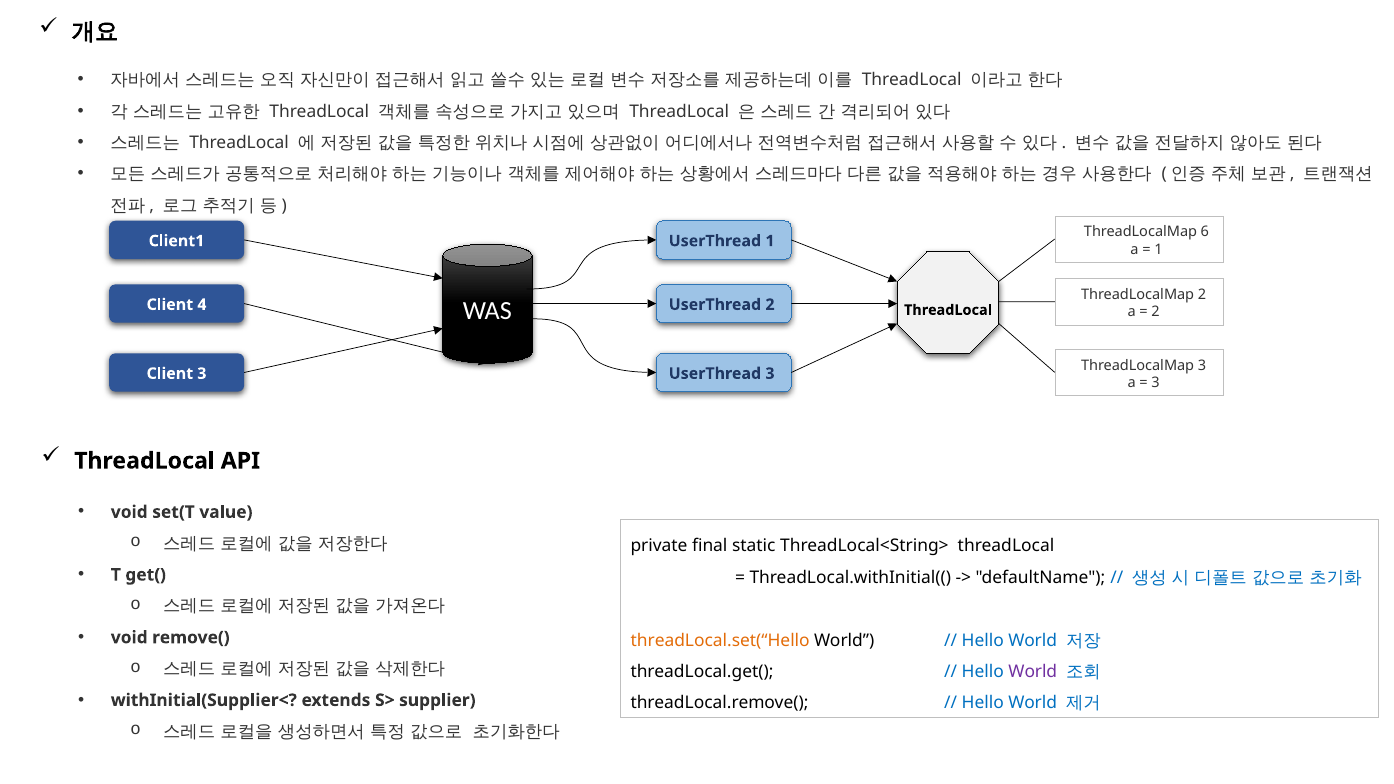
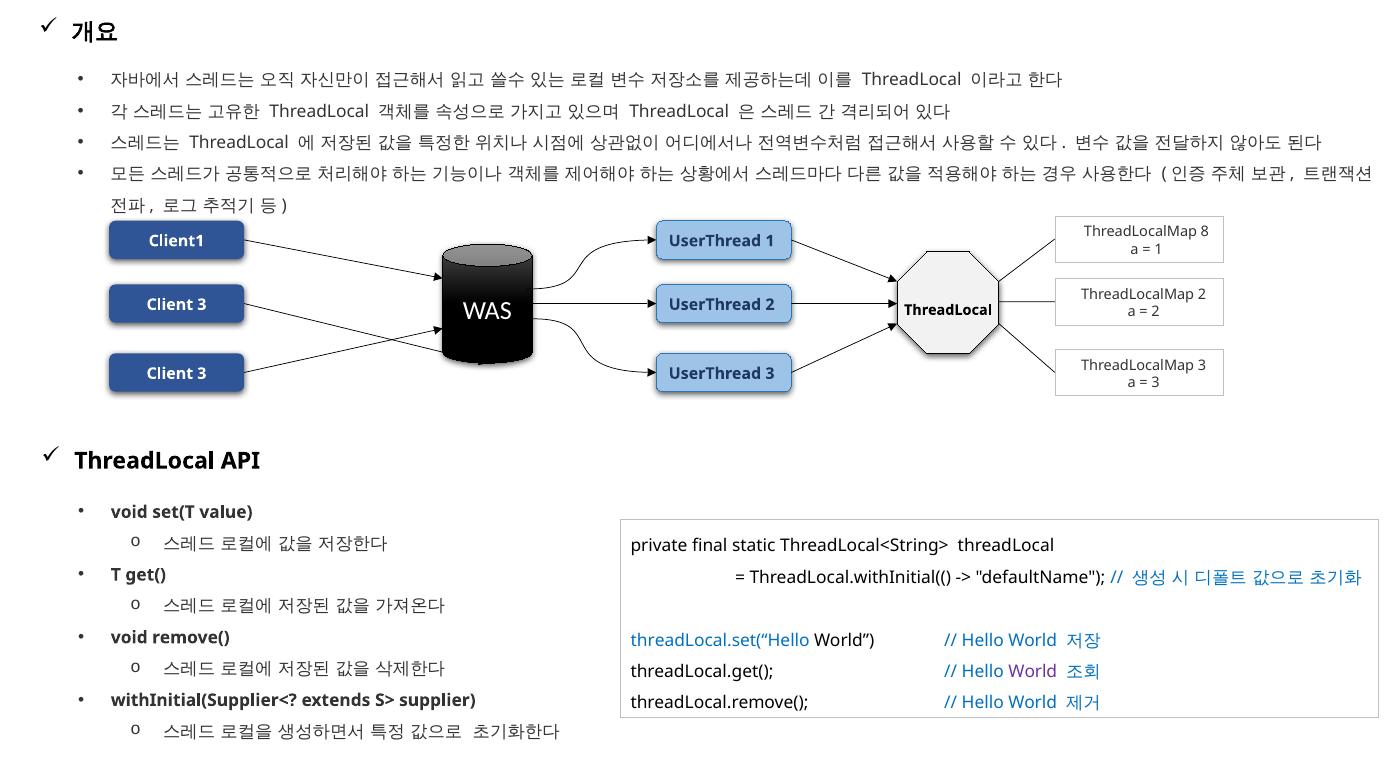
6: 6 -> 8 (1205, 232)
4: 4 -> 3 (202, 305)
threadLocal.set(“Hello colour: orange -> blue (720, 640)
